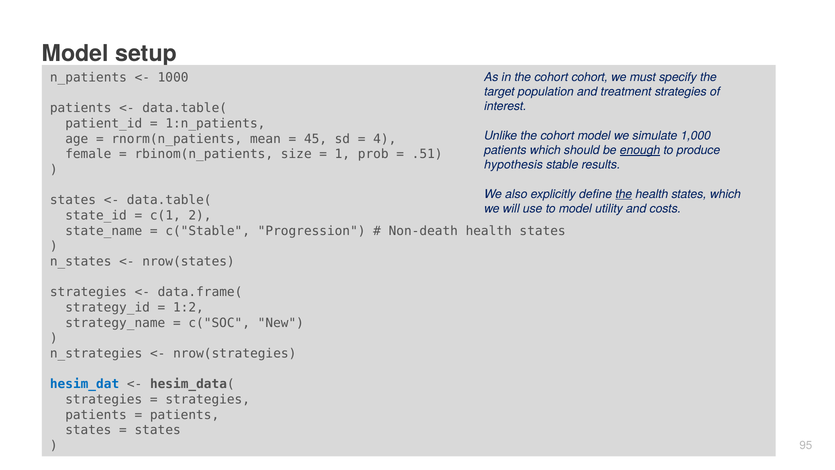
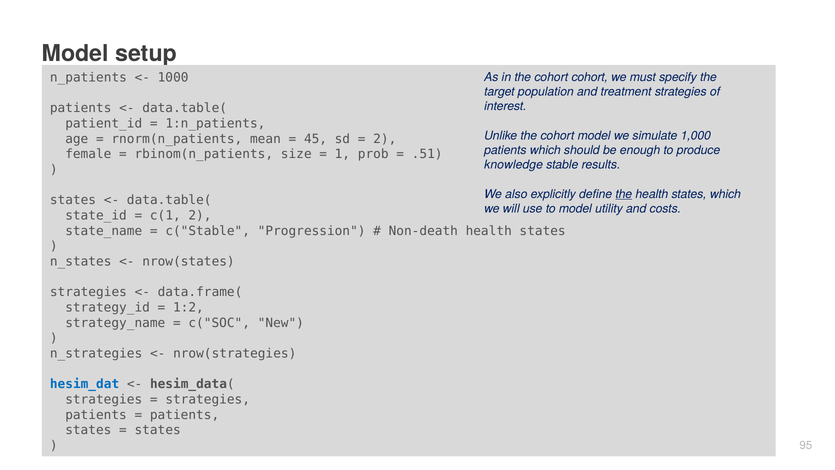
4: 4 -> 2 (385, 139)
enough underline: present -> none (640, 150)
hypothesis: hypothesis -> knowledge (514, 165)
